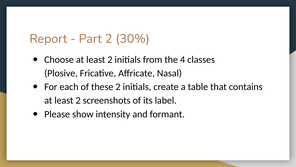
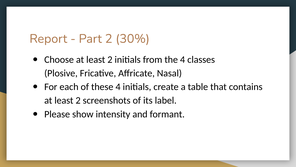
these 2: 2 -> 4 (118, 87)
